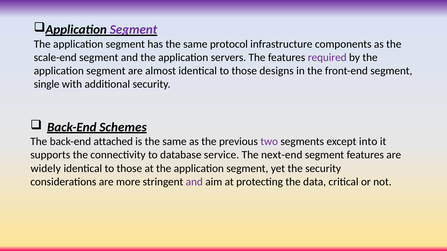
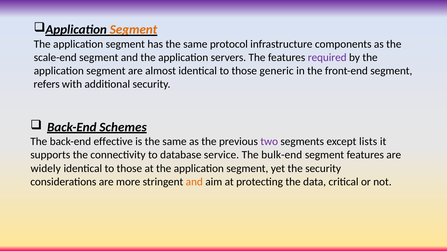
Segment colour: purple -> orange (134, 30)
designs: designs -> generic (277, 71)
single: single -> refers (47, 84)
attached: attached -> effective (113, 142)
into: into -> lists (368, 142)
next-end: next-end -> bulk-end (282, 155)
and colour: purple -> orange (194, 182)
